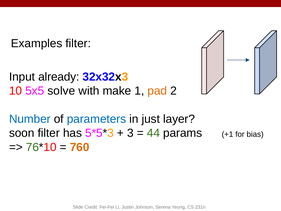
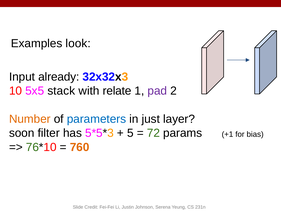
Examples filter: filter -> look (78, 43)
solve: solve -> stack (61, 91)
make: make -> relate (117, 91)
pad colour: orange -> purple (157, 91)
Number colour: blue -> orange (30, 119)
3: 3 -> 5 (130, 133)
44: 44 -> 72 (153, 133)
